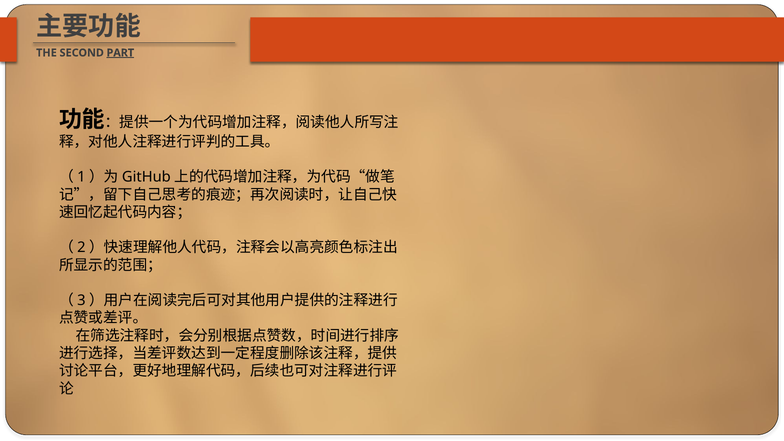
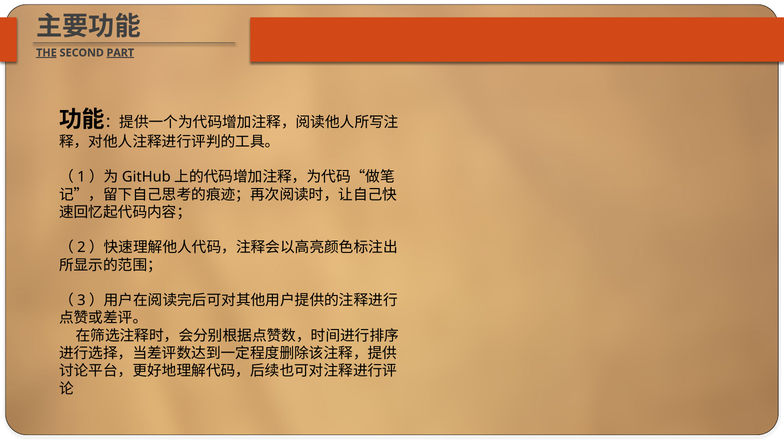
THE underline: none -> present (46, 53)
